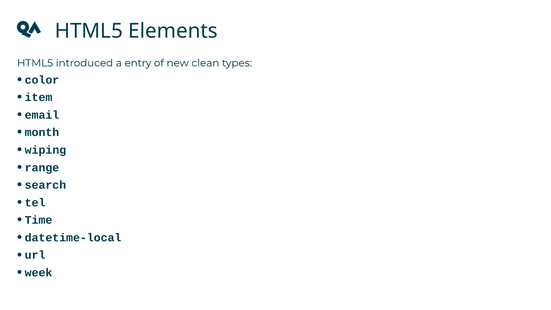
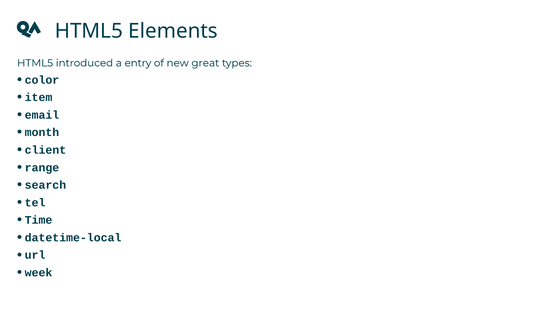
clean: clean -> great (205, 63)
wiping: wiping -> client (45, 150)
